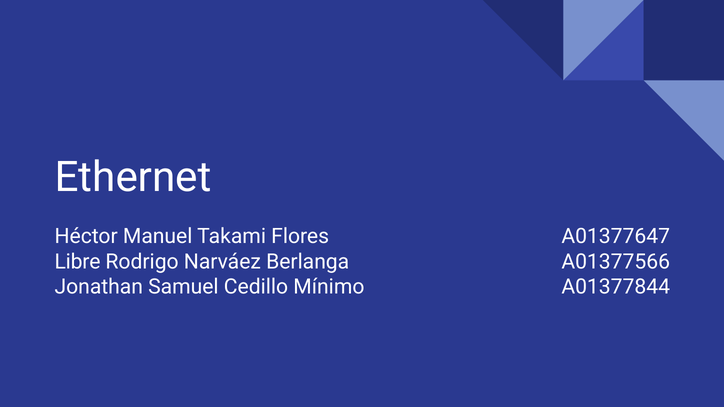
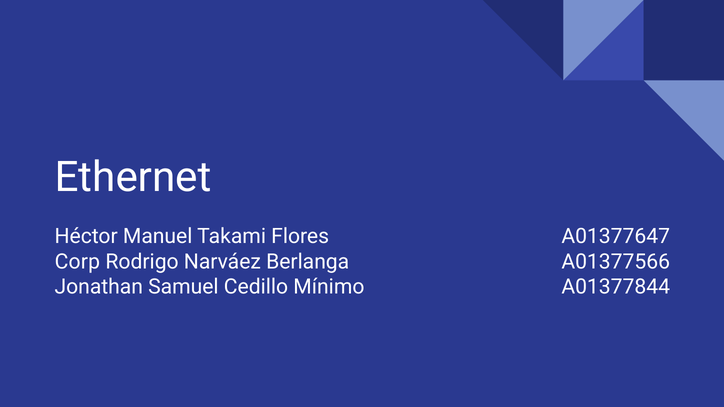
Libre: Libre -> Corp (77, 262)
